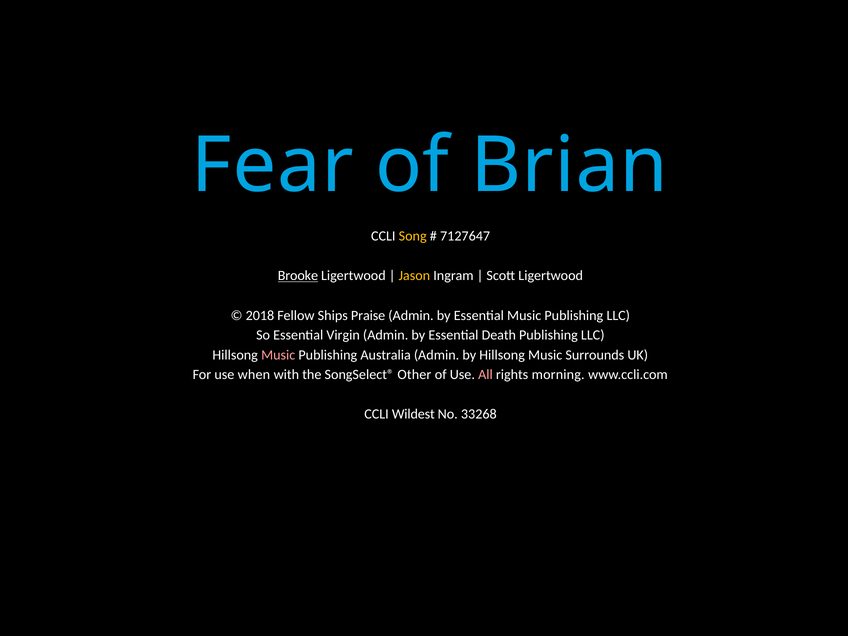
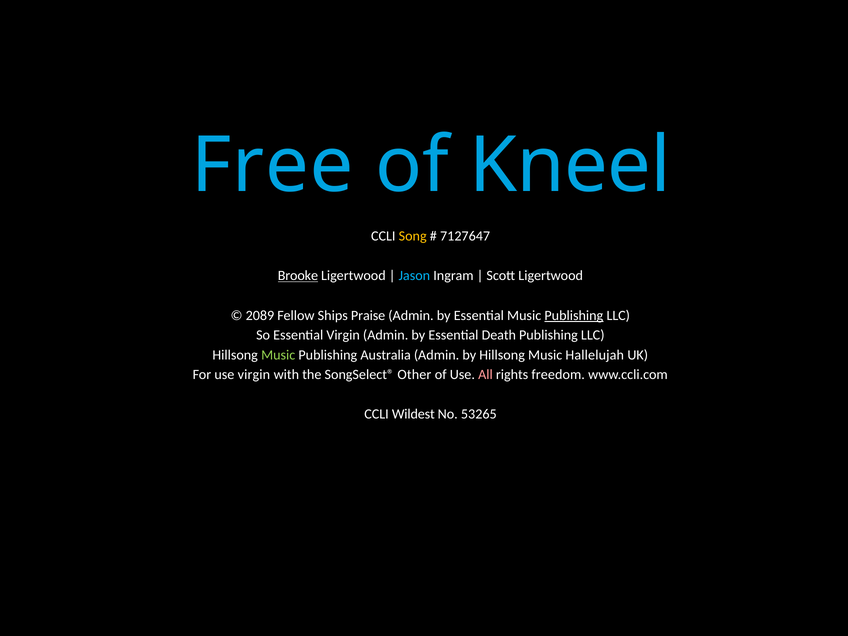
Fear: Fear -> Free (273, 166)
Brian: Brian -> Kneel (570, 166)
Jason colour: yellow -> light blue (414, 276)
2018: 2018 -> 2089 (260, 315)
Publishing underline: none -> present (574, 315)
Music colour: pink -> light green (278, 355)
Surrounds: Surrounds -> Hallelujah (595, 355)
use when: when -> virgin (254, 375)
morning: morning -> freedom (558, 375)
33268: 33268 -> 53265 (479, 414)
